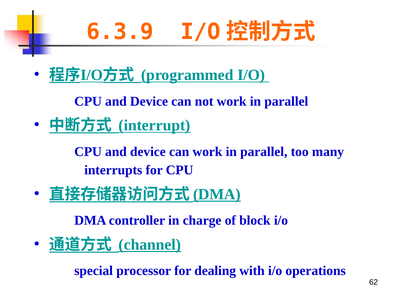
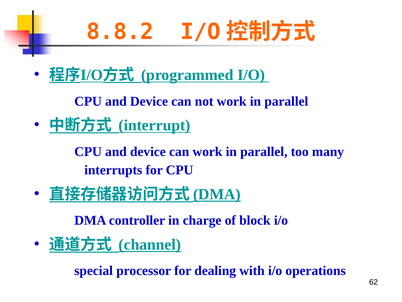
6.3.9: 6.3.9 -> 8.8.2 (120, 32)
